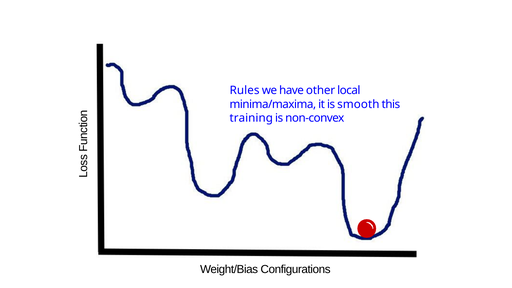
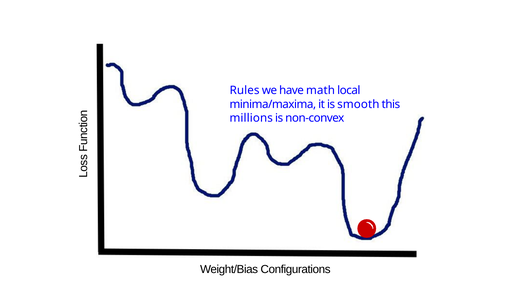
other: other -> math (320, 90)
training: training -> millions (251, 118)
